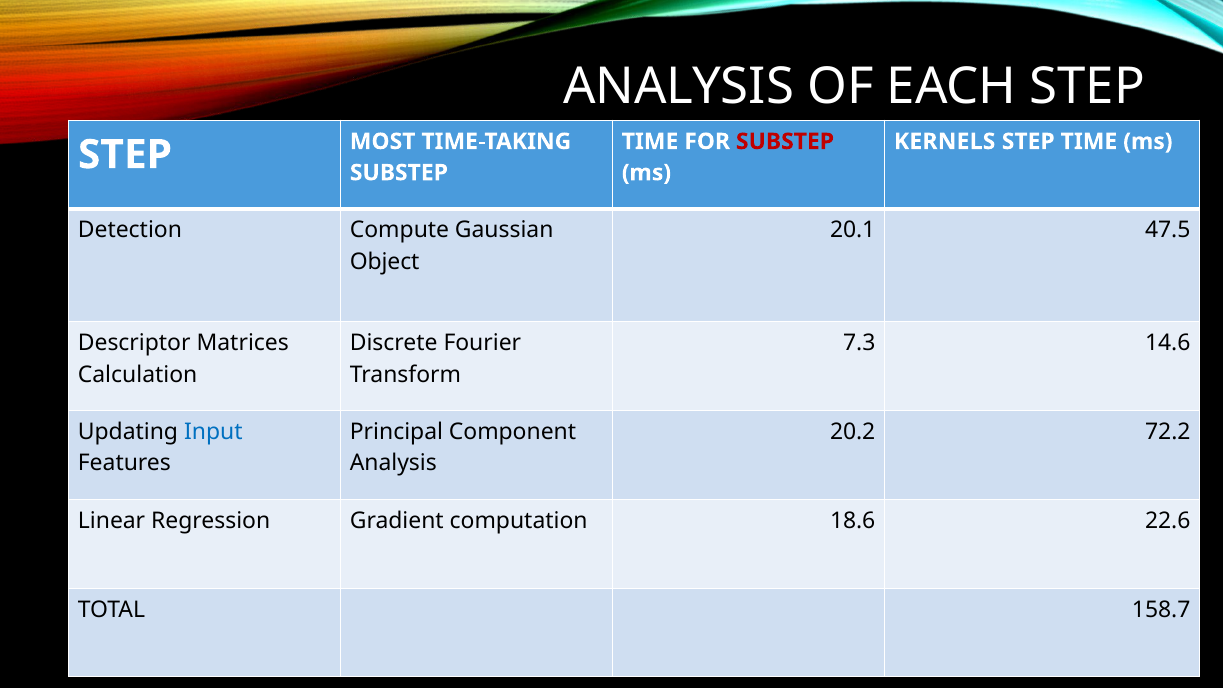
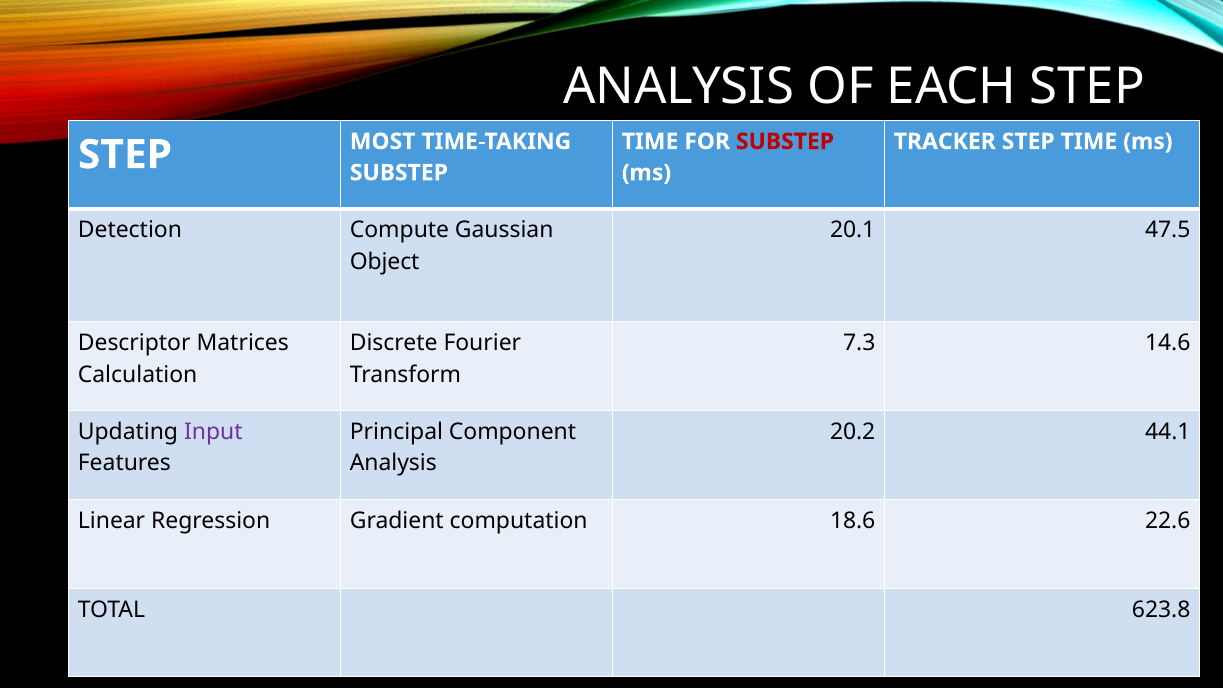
KERNELS: KERNELS -> TRACKER (945, 142)
Input colour: blue -> purple (213, 432)
72.2: 72.2 -> 44.1 (1168, 432)
158.7: 158.7 -> 623.8 (1161, 610)
